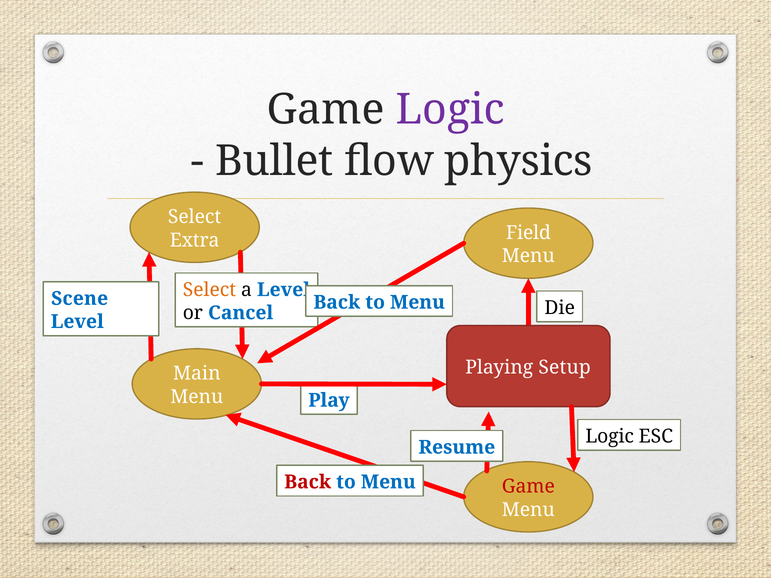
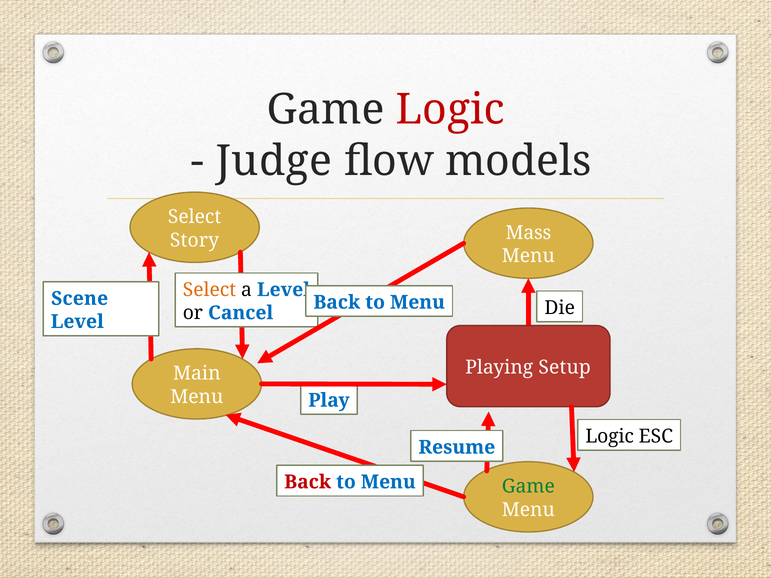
Logic colour: purple -> red (450, 110)
Bullet: Bullet -> Judge (274, 161)
physics: physics -> models (518, 161)
Field: Field -> Mass (528, 233)
Extra: Extra -> Story (195, 240)
Game colour: red -> green (528, 487)
